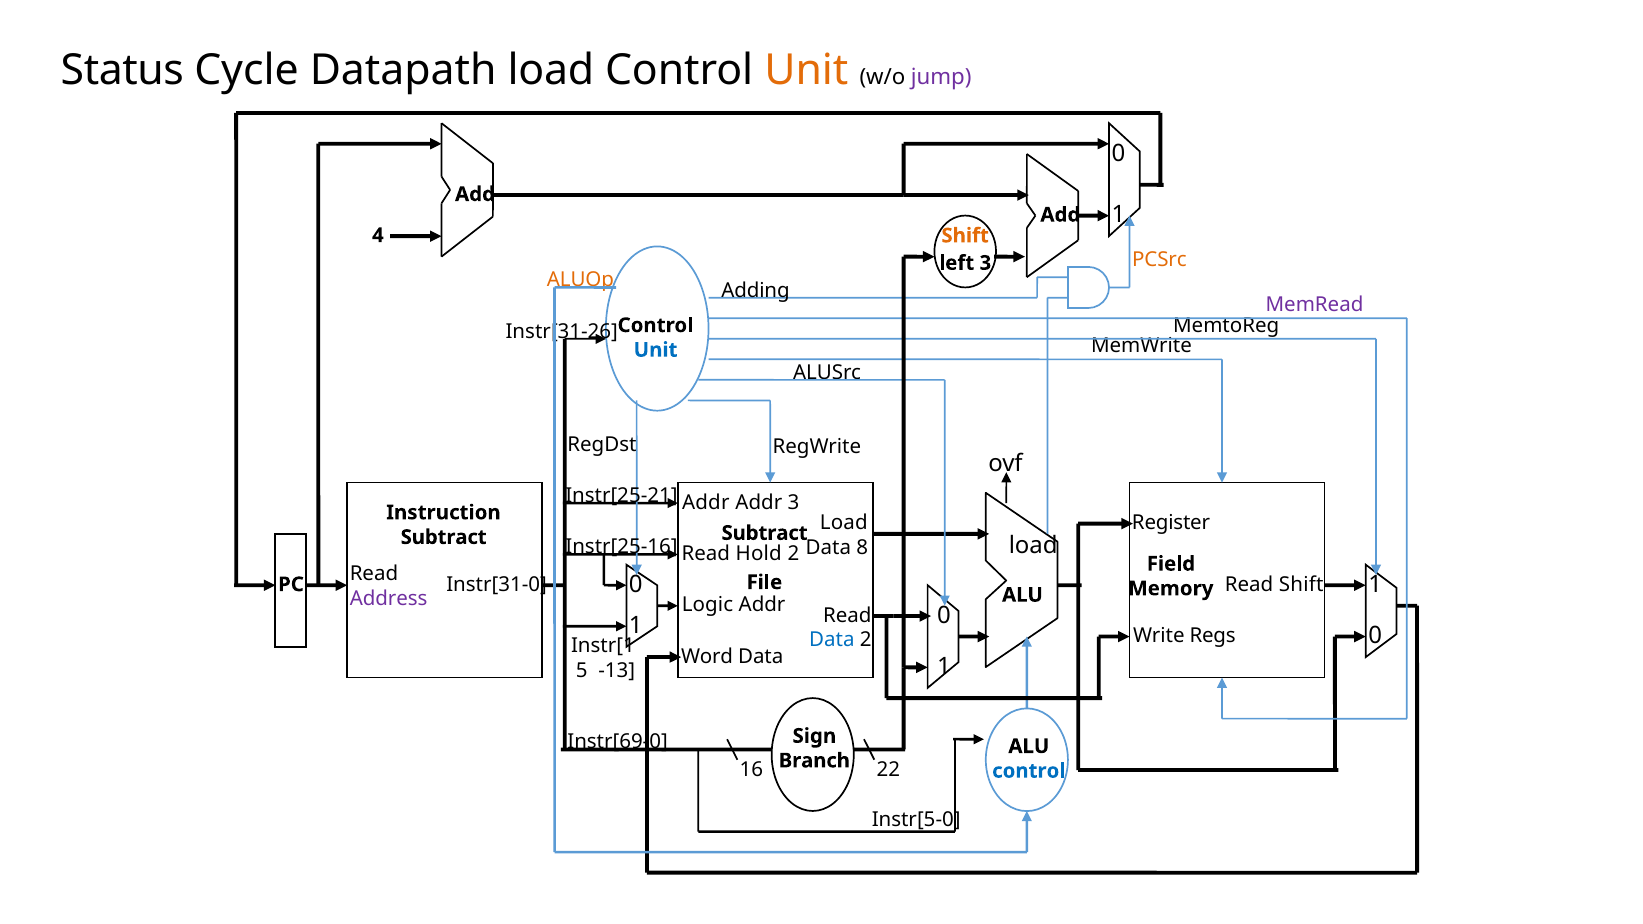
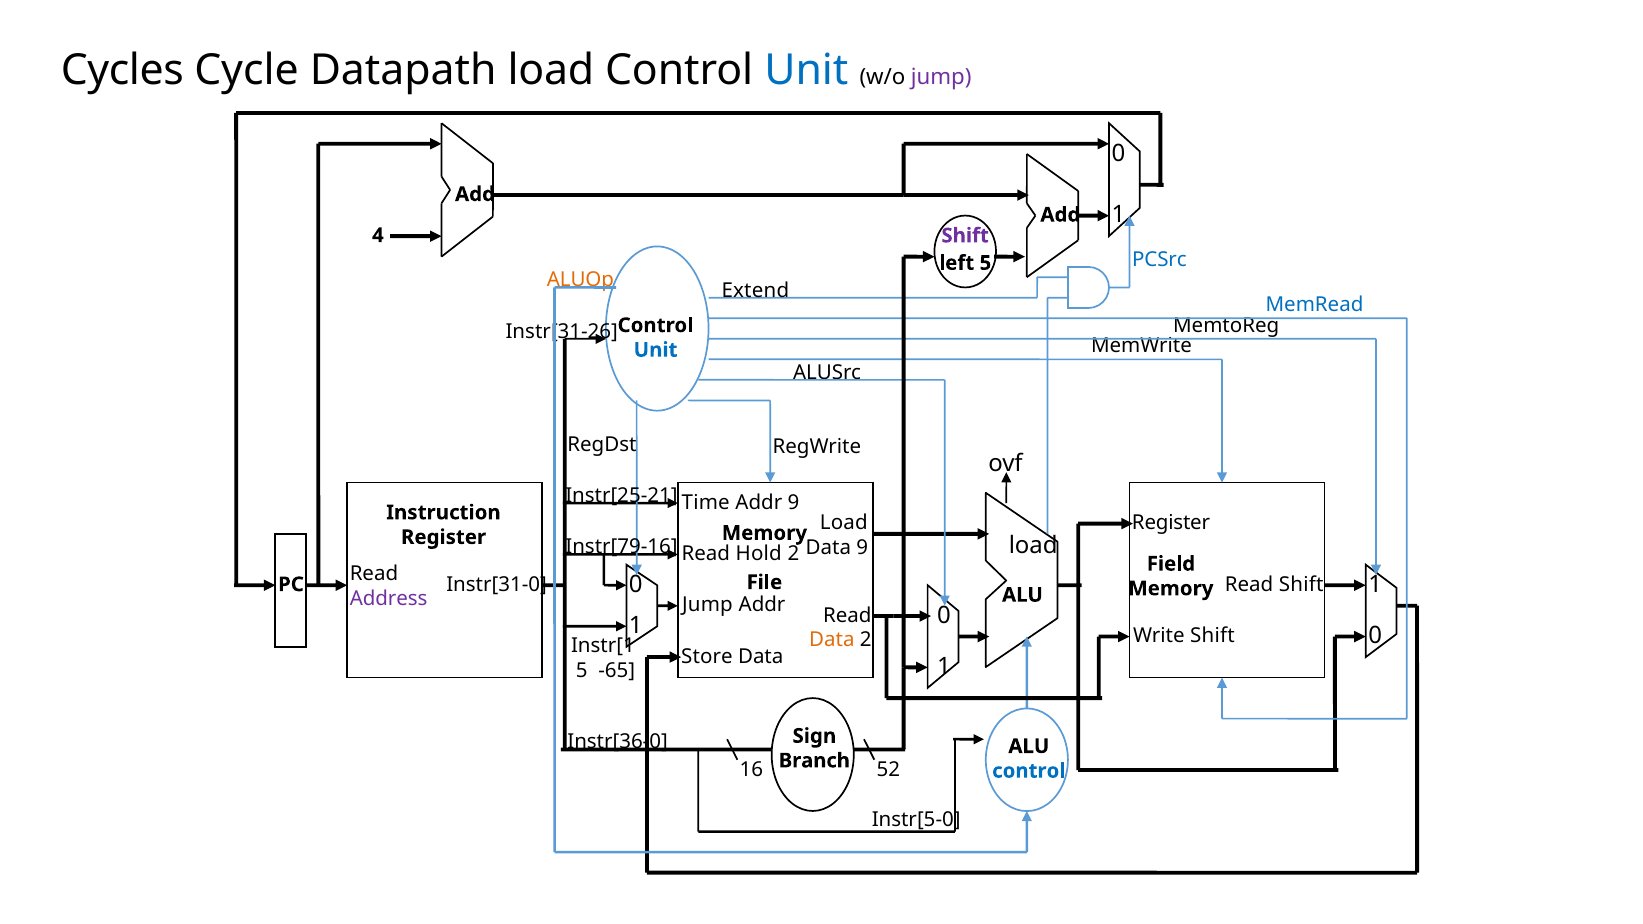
Status: Status -> Cycles (122, 70)
Unit colour: orange -> blue (806, 70)
Shift colour: orange -> purple (965, 236)
PCSrc colour: orange -> blue (1159, 260)
left 3: 3 -> 5 (985, 263)
Adding: Adding -> Extend (755, 290)
MemRead colour: purple -> blue (1315, 305)
Addr: Addr -> Time (706, 502)
Addr 3: 3 -> 9 (793, 502)
Subtract: Subtract -> Memory (764, 533)
Subtract: Subtract -> Register (444, 537)
Instr[25-16: Instr[25-16 -> Instr[79-16 (621, 547)
Data 8: 8 -> 9 (862, 548)
Logic: Logic -> Jump (707, 605)
Write Regs: Regs -> Shift (1212, 636)
Data colour: blue -> orange (832, 640)
Word: Word -> Store (707, 656)
-13: -13 -> -65 (617, 671)
Instr[69-0: Instr[69-0 -> Instr[36-0 (618, 742)
22: 22 -> 52 (888, 769)
